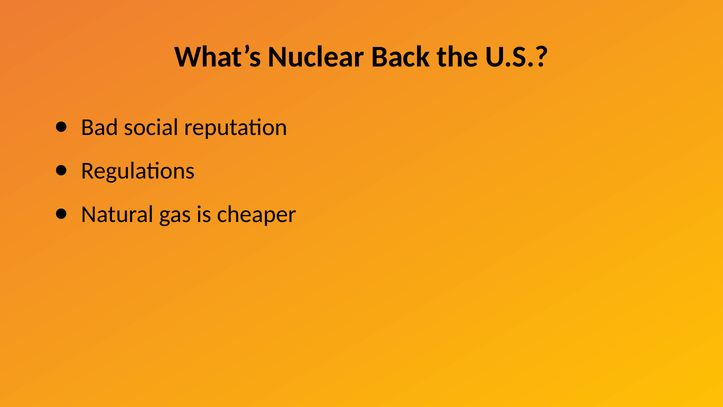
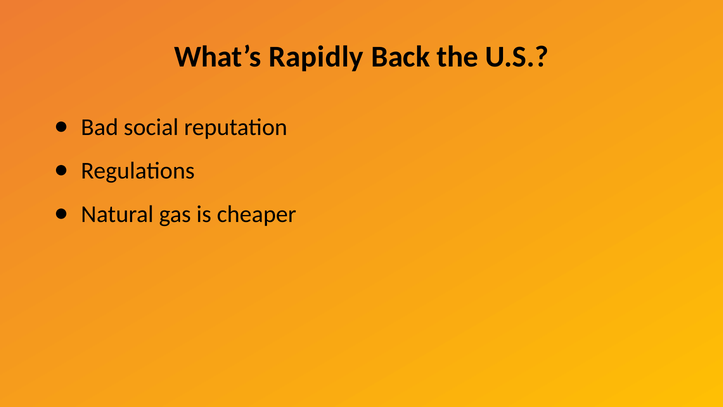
Nuclear: Nuclear -> Rapidly (316, 57)
